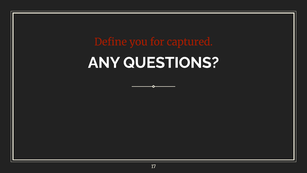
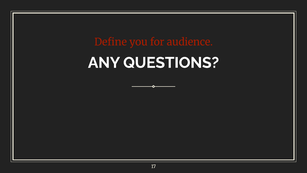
captured: captured -> audience (190, 42)
